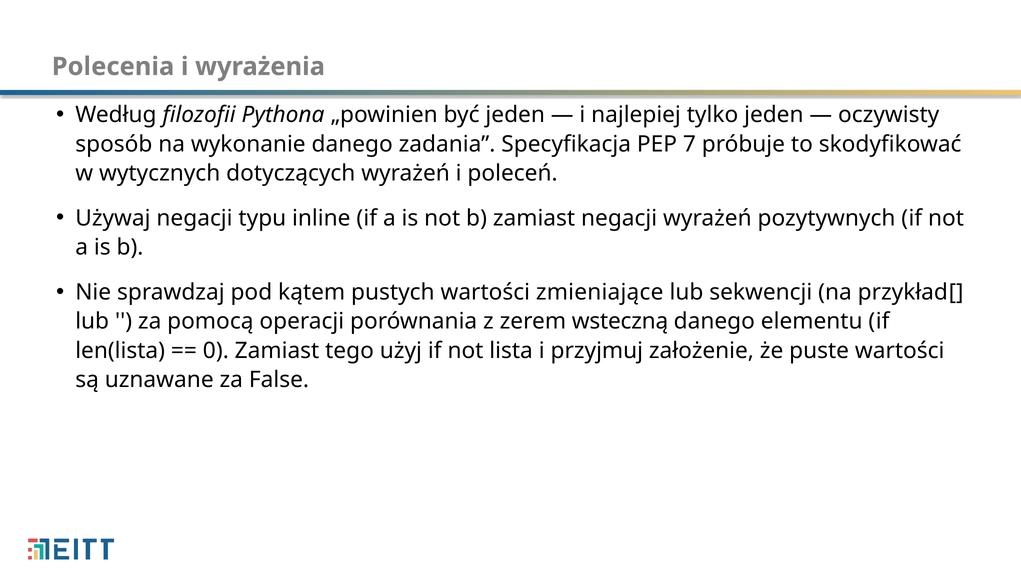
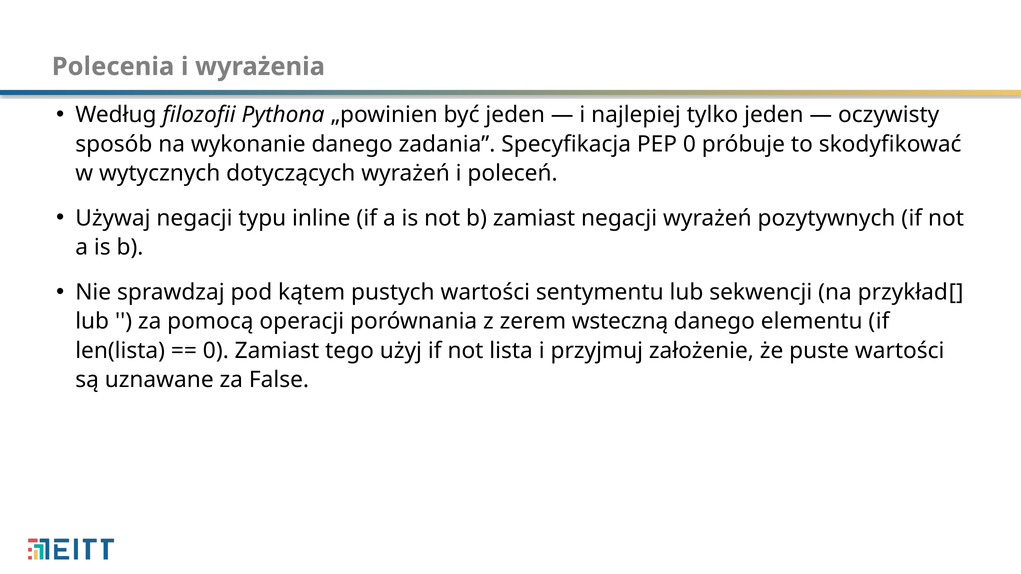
PEP 7: 7 -> 0 (689, 144)
zmieniające: zmieniające -> sentymentu (600, 292)
